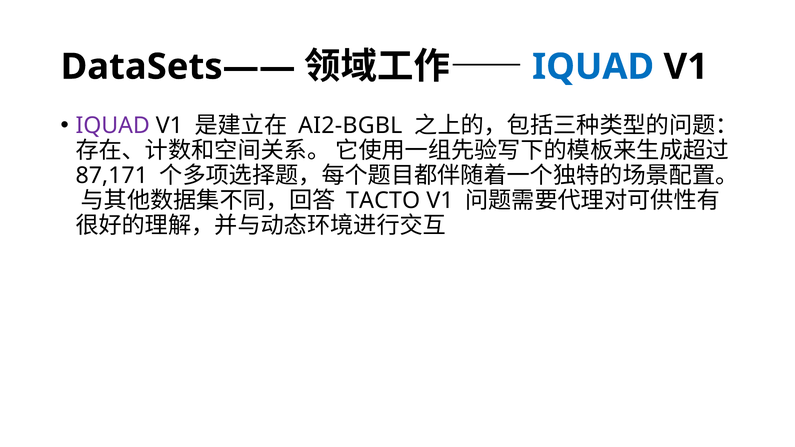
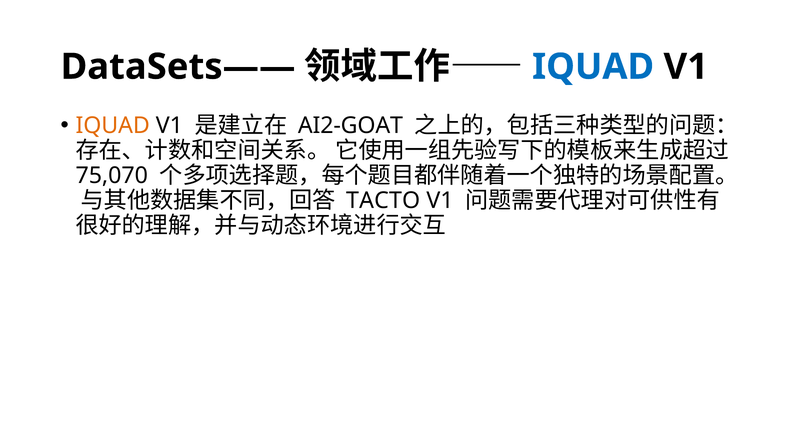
IQUAD colour: purple -> orange (113, 126)
AI2-BGBL: AI2-BGBL -> AI2-GOAT (350, 126)
87,171: 87,171 -> 75,070 (112, 176)
